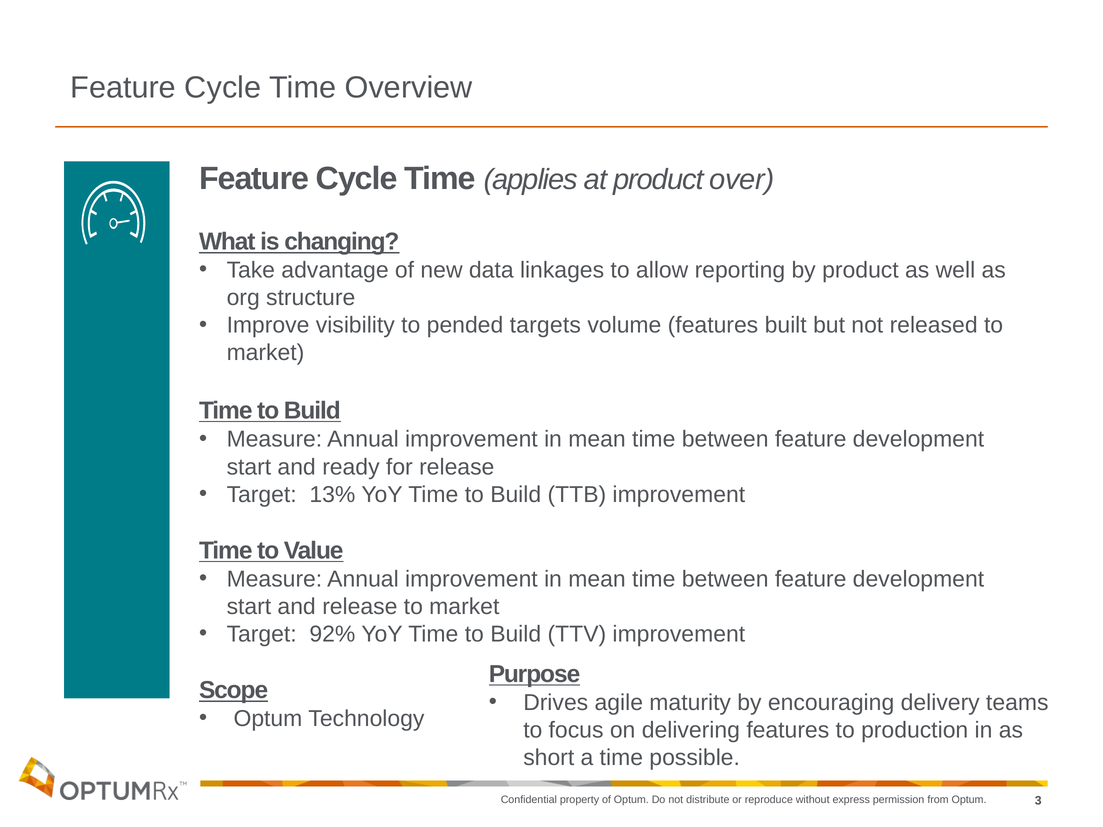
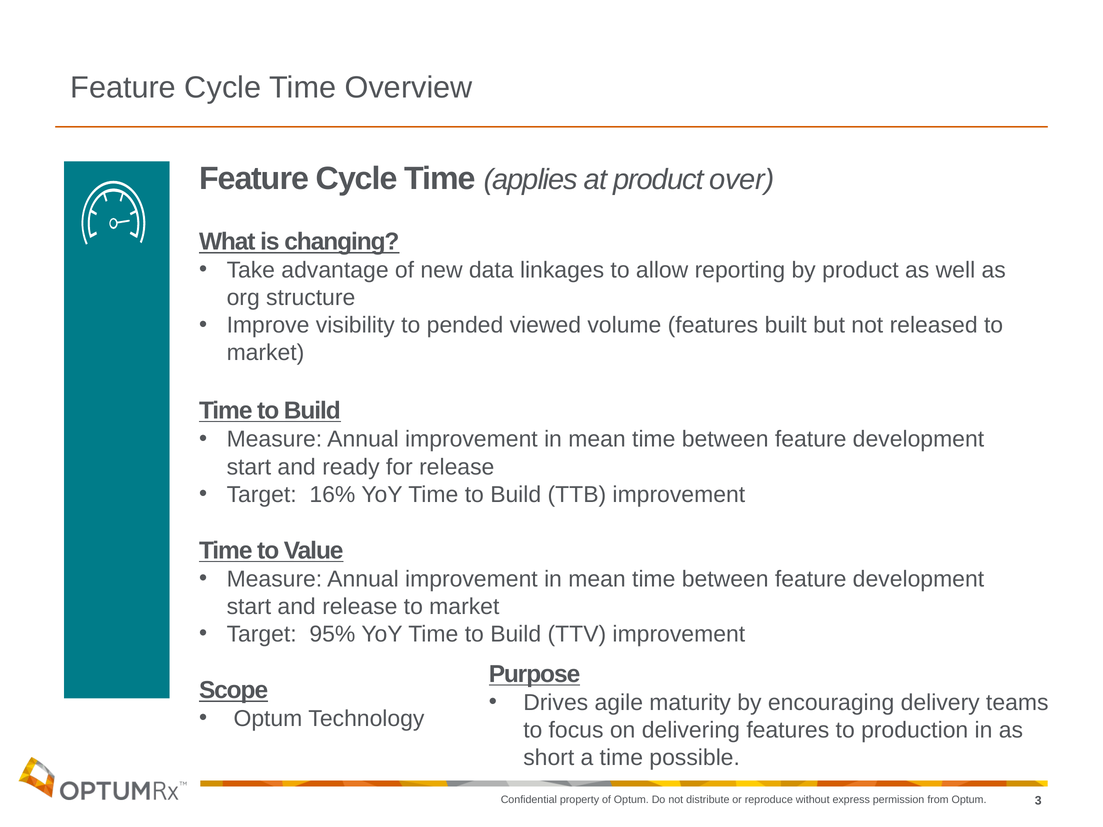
targets: targets -> viewed (545, 325)
13%: 13% -> 16% (332, 495)
92%: 92% -> 95% (332, 634)
